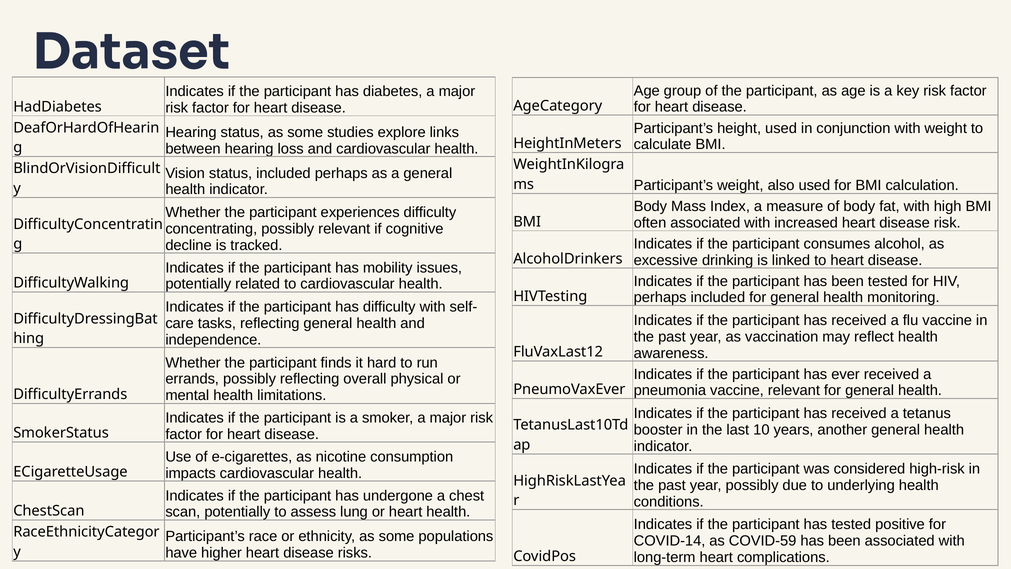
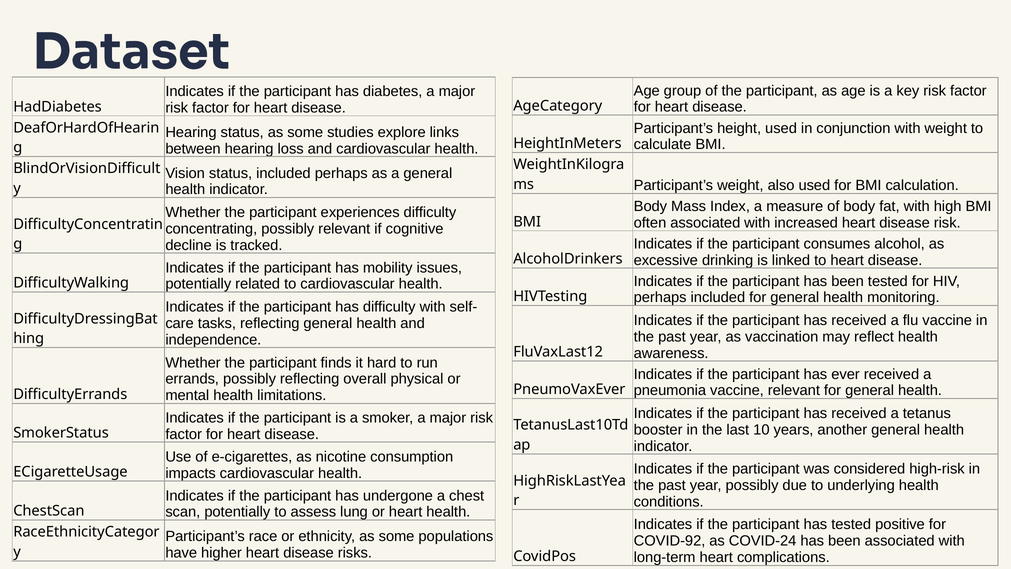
COVID-14: COVID-14 -> COVID-92 (670, 541)
COVID-59: COVID-59 -> COVID-24 (763, 541)
